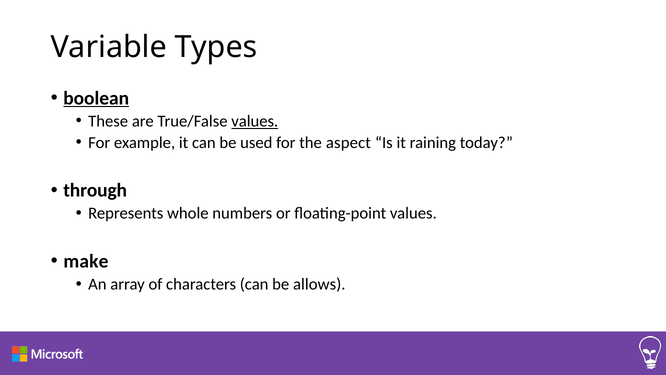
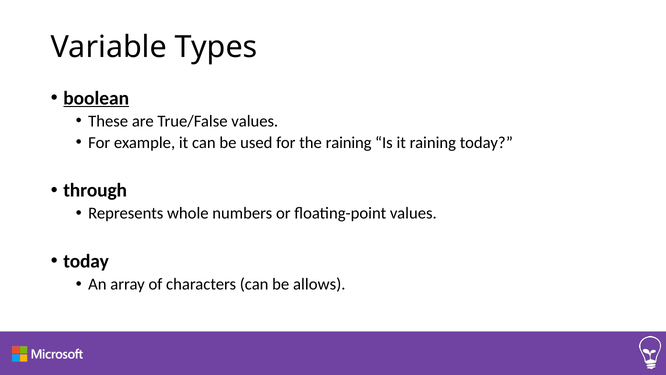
values underline: present -> none (255, 121)
the aspect: aspect -> raining (349, 142)
make: make -> today (86, 261)
